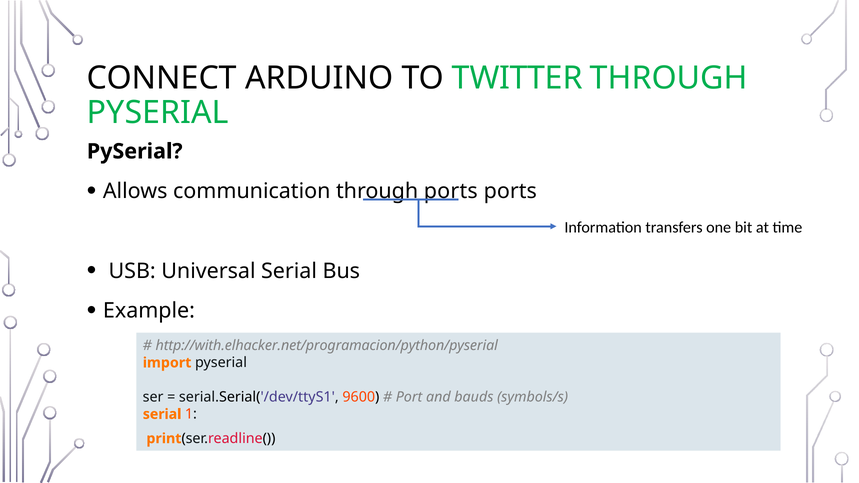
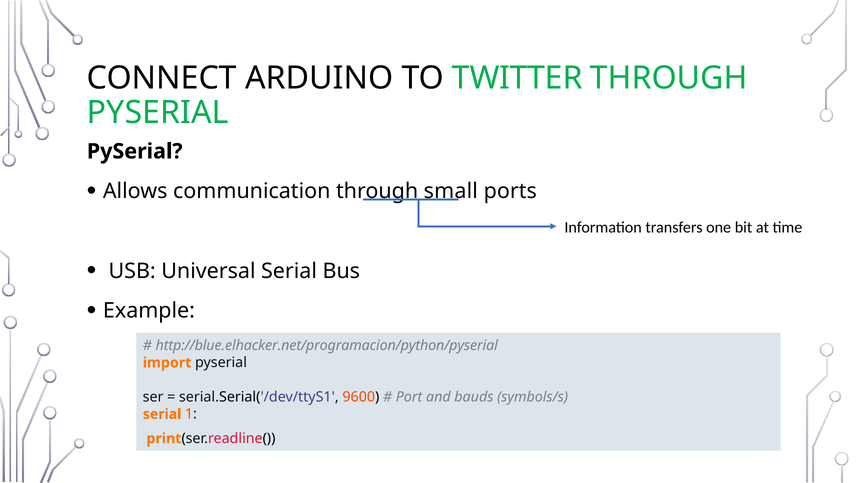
through ports: ports -> small (451, 191)
http://with.elhacker.net/programacion/python/pyserial: http://with.elhacker.net/programacion/python/pyserial -> http://blue.elhacker.net/programacion/python/pyserial (327, 346)
